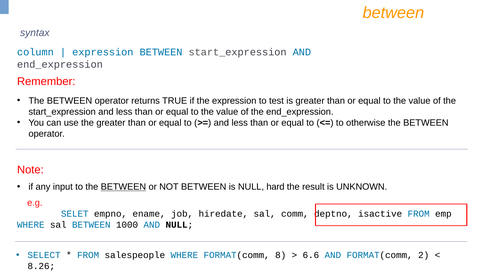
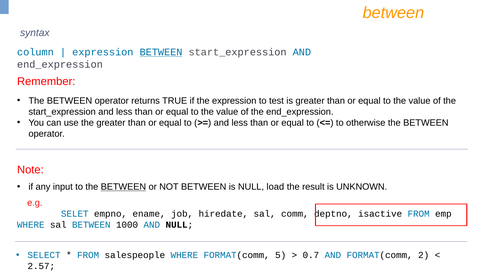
BETWEEN underline: none -> present (161, 52)
hard: hard -> load (275, 187)
8: 8 -> 5 (281, 255)
6.6: 6.6 -> 0.7 (311, 255)
8.26: 8.26 -> 2.57 (41, 266)
